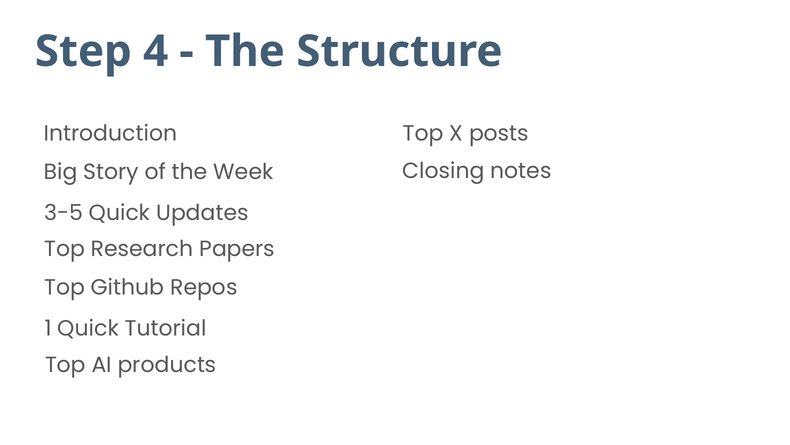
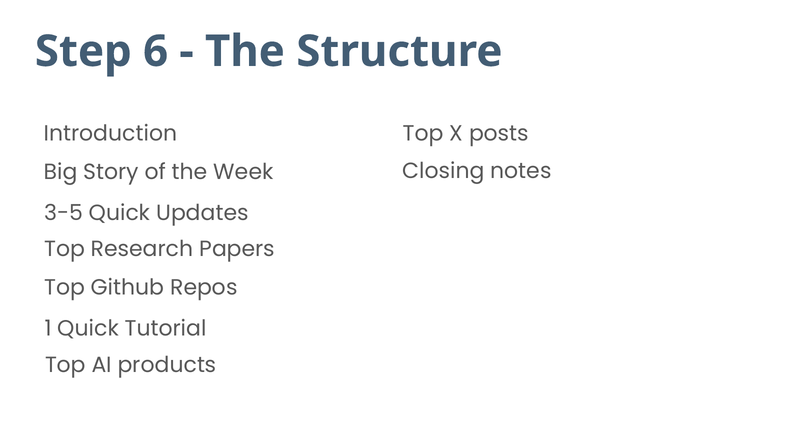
4: 4 -> 6 (156, 51)
